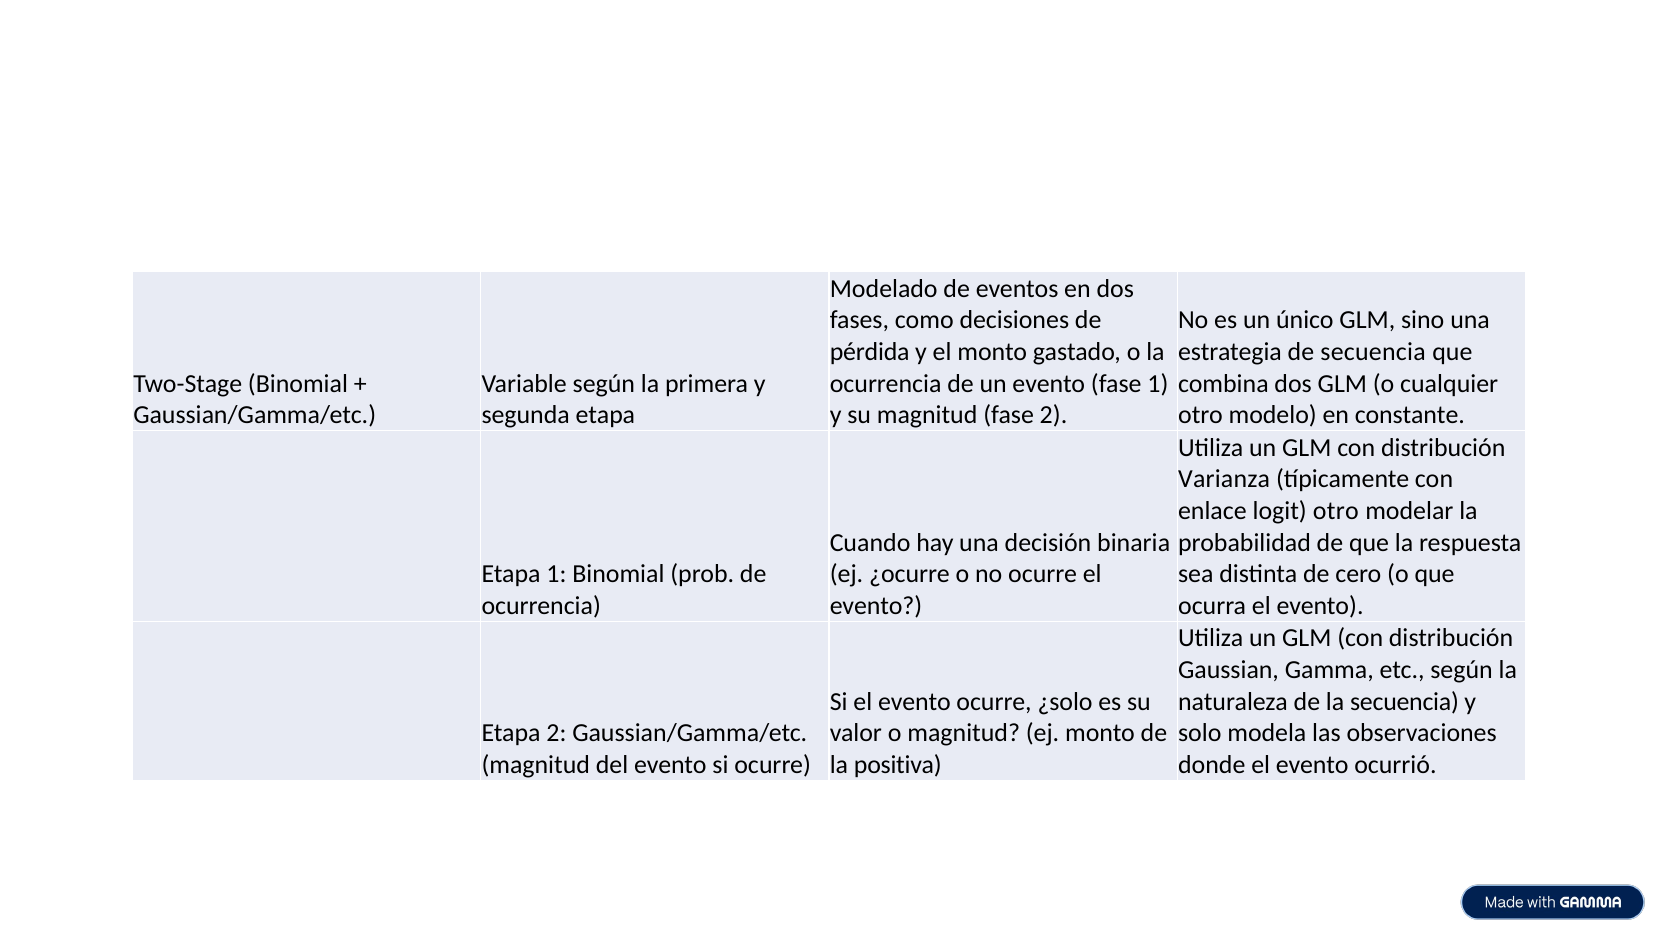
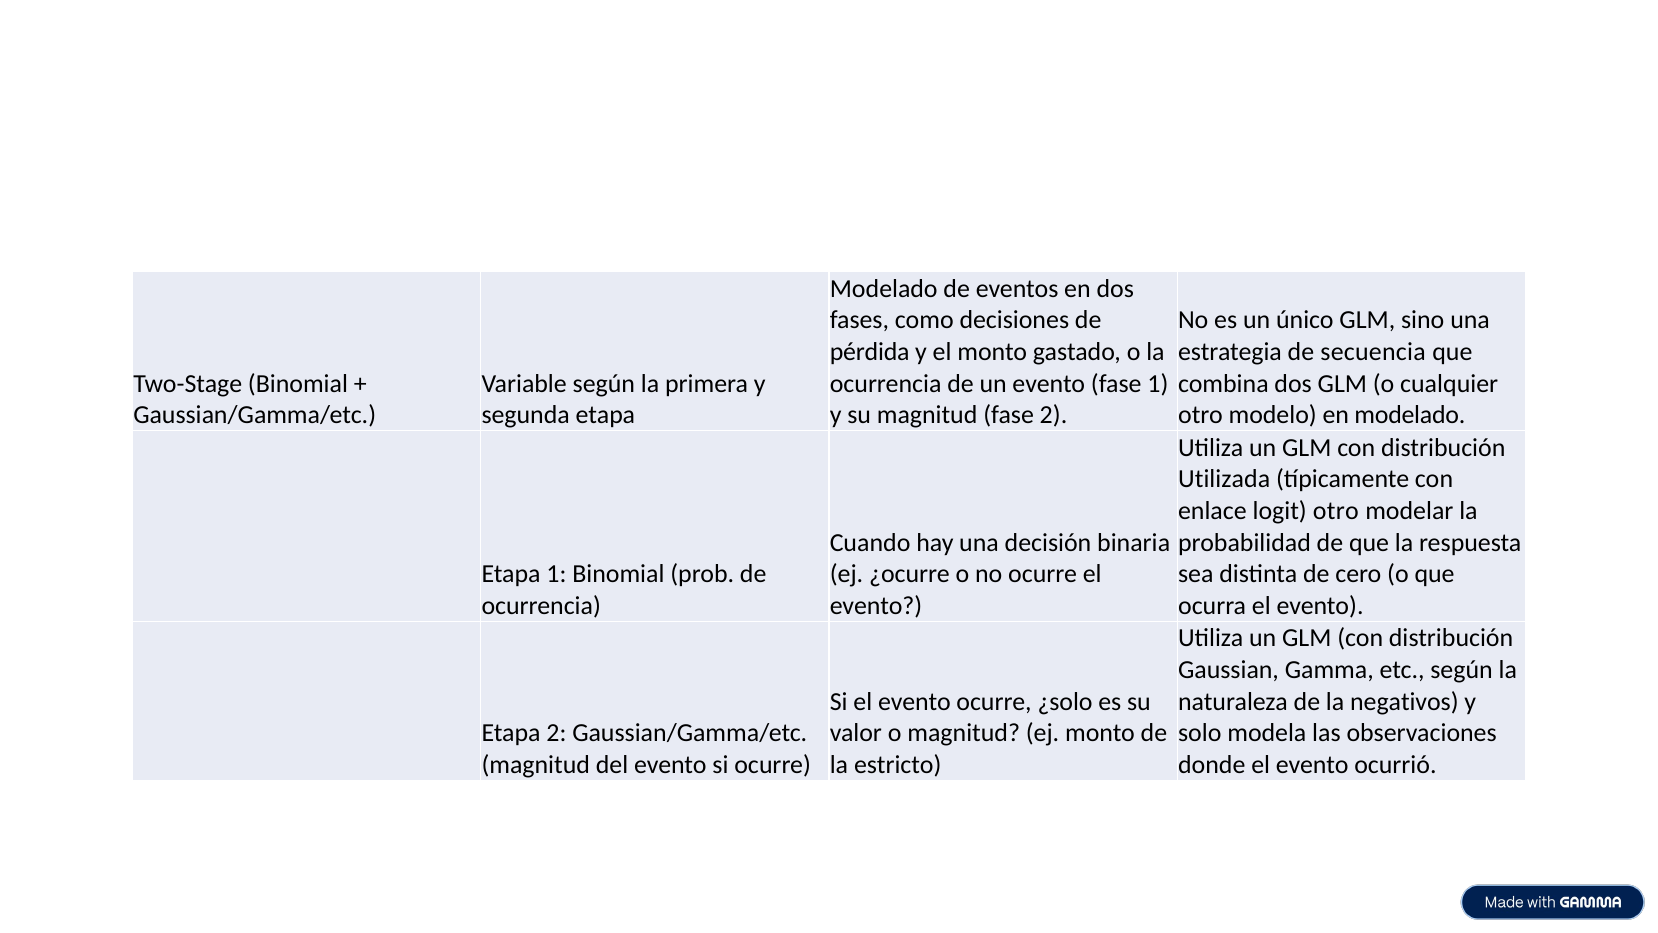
en constante: constante -> modelado (1410, 415)
Varianza: Varianza -> Utilizada (1224, 479)
la secuencia: secuencia -> negativos (1404, 701)
positiva: positiva -> estricto (898, 765)
